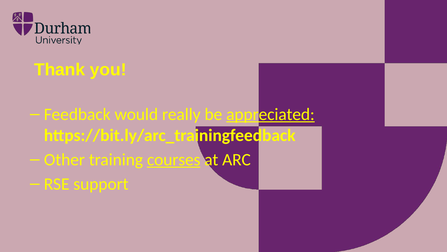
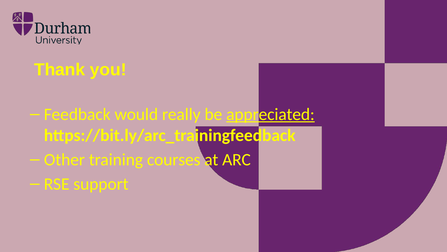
courses underline: present -> none (174, 159)
